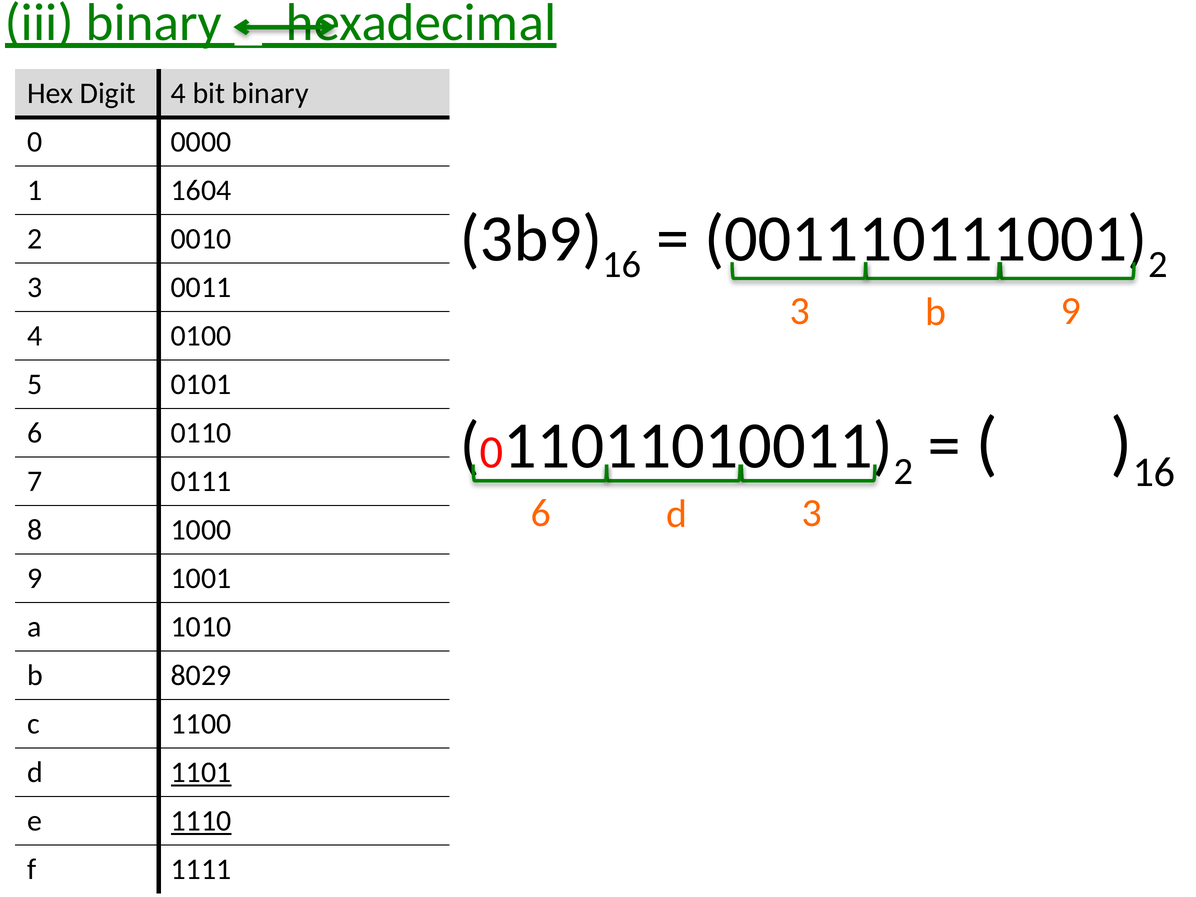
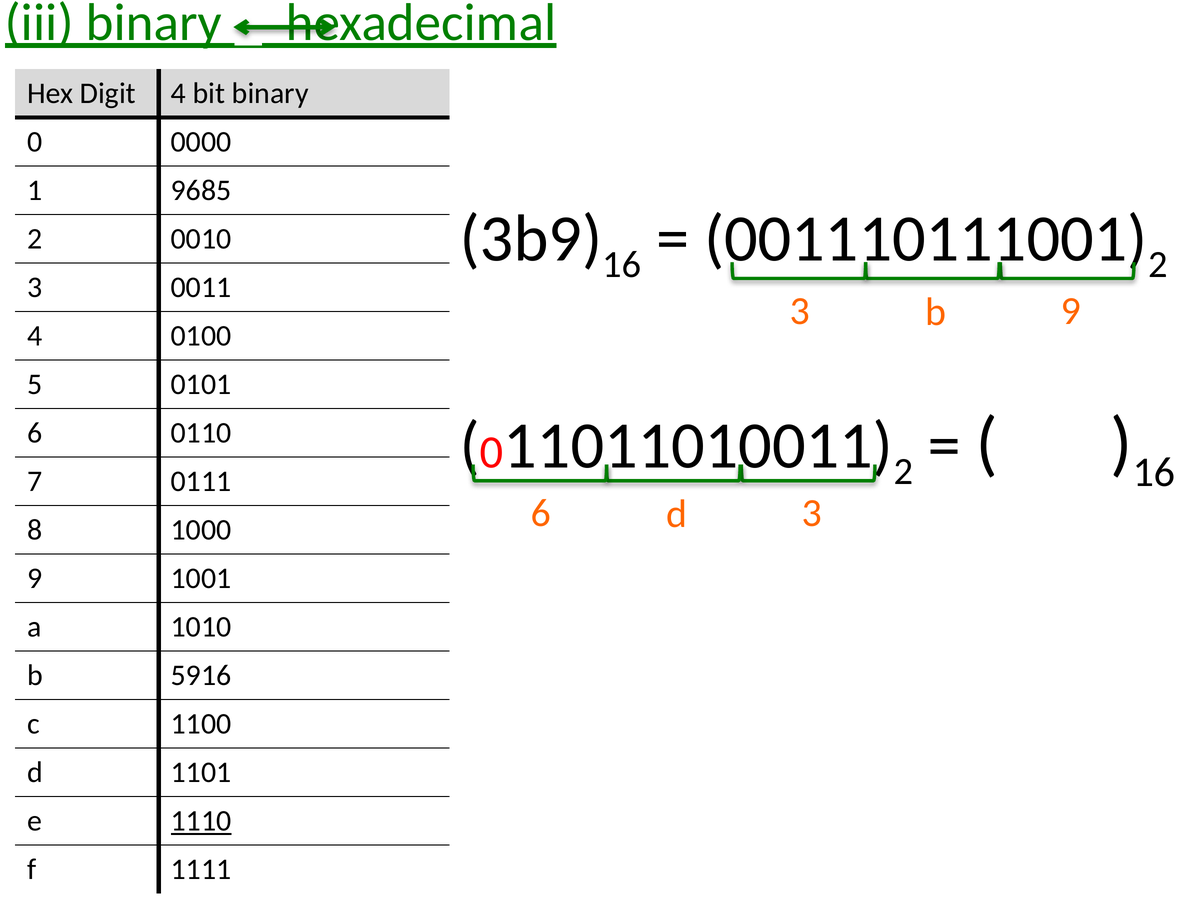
1604: 1604 -> 9685 (201, 191)
8029: 8029 -> 5916 (201, 676)
1101 underline: present -> none (201, 773)
